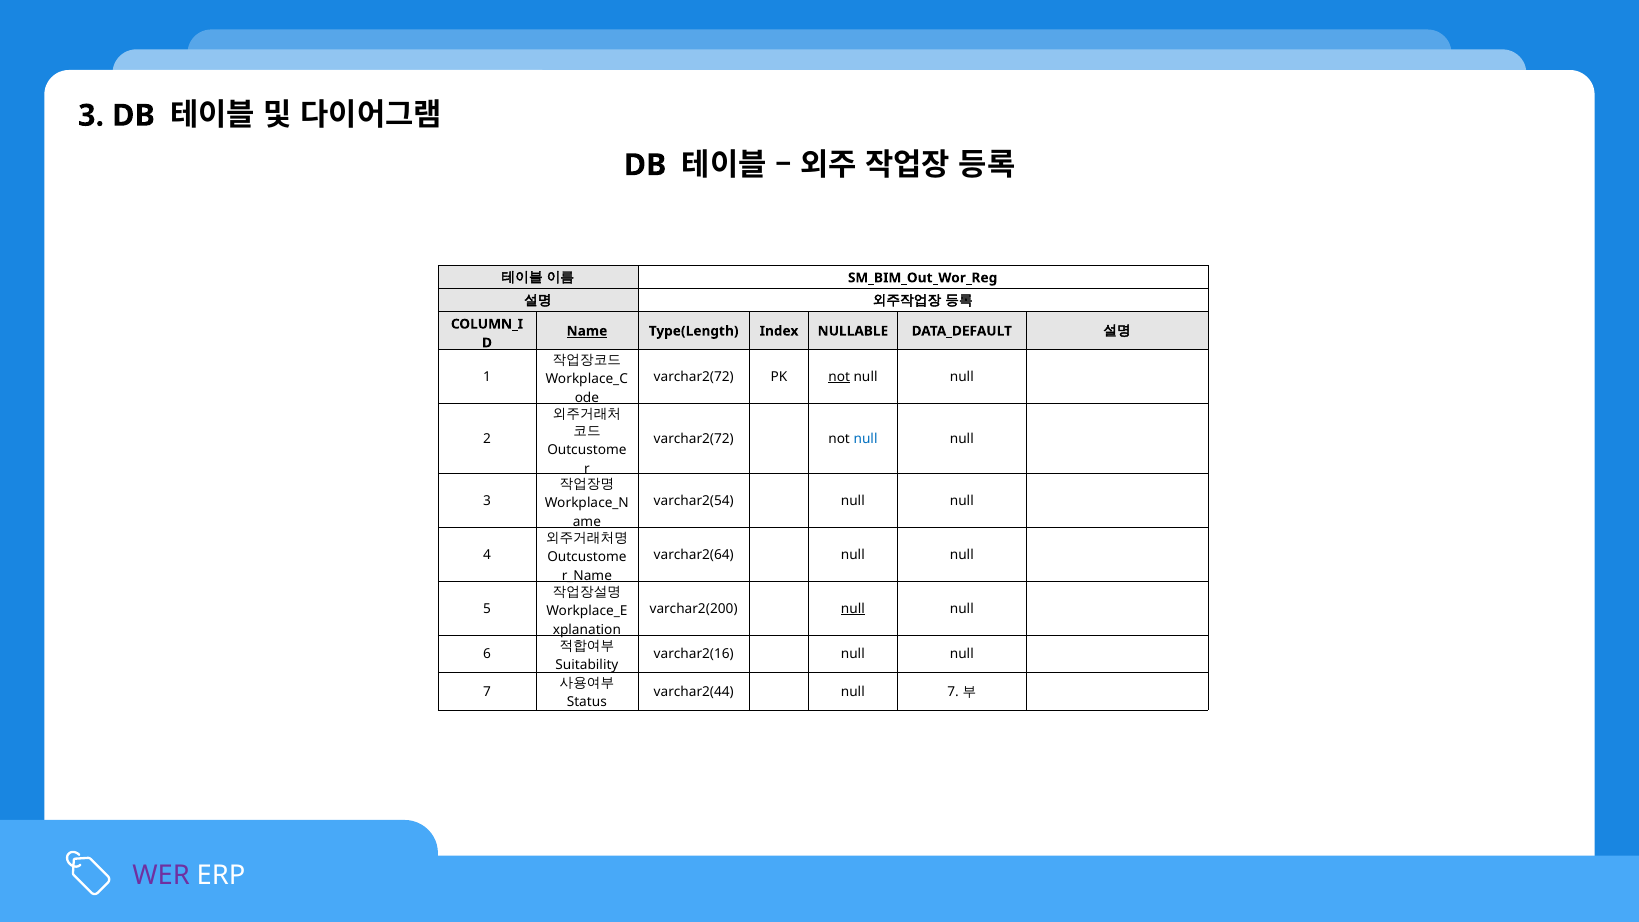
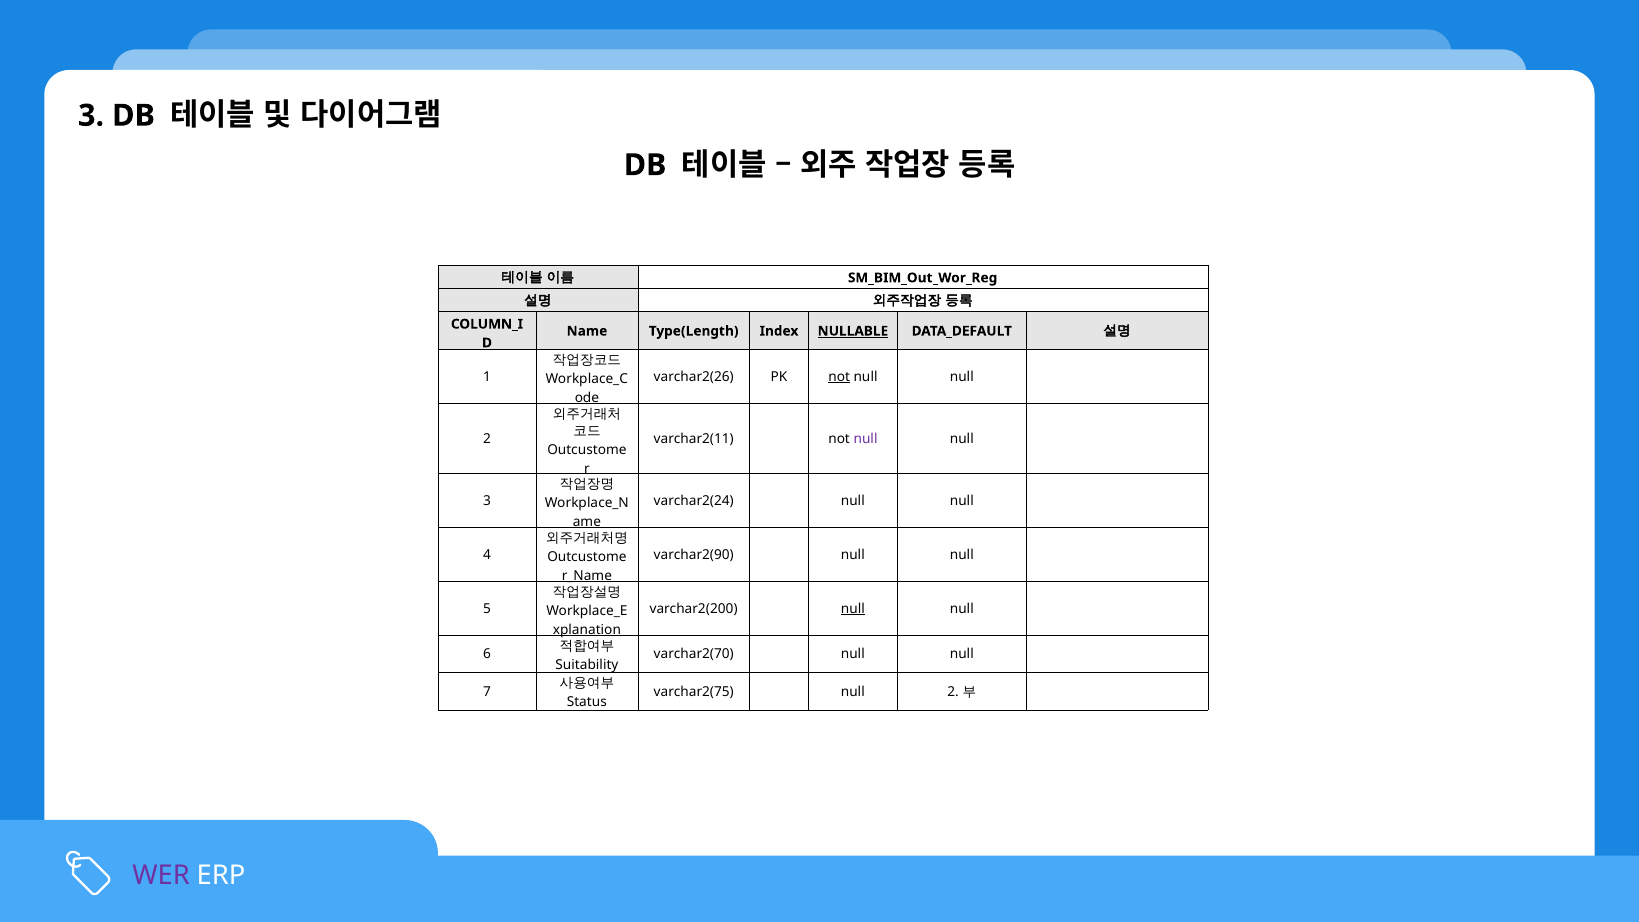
Name underline: present -> none (587, 331)
NULLABLE underline: none -> present (853, 331)
varchar2(72: varchar2(72 -> varchar2(26 (694, 377)
varchar2(72: varchar2(72 -> varchar2(11 (694, 439)
null colour: blue -> purple (866, 439)
varchar2(54: varchar2(54 -> varchar2(24 (694, 501)
varchar2(64: varchar2(64 -> varchar2(90 (694, 555)
varchar2(16: varchar2(16 -> varchar2(70 (694, 654)
varchar2(44: varchar2(44 -> varchar2(75 (694, 692)
7: 7 -> 2 (953, 692)
